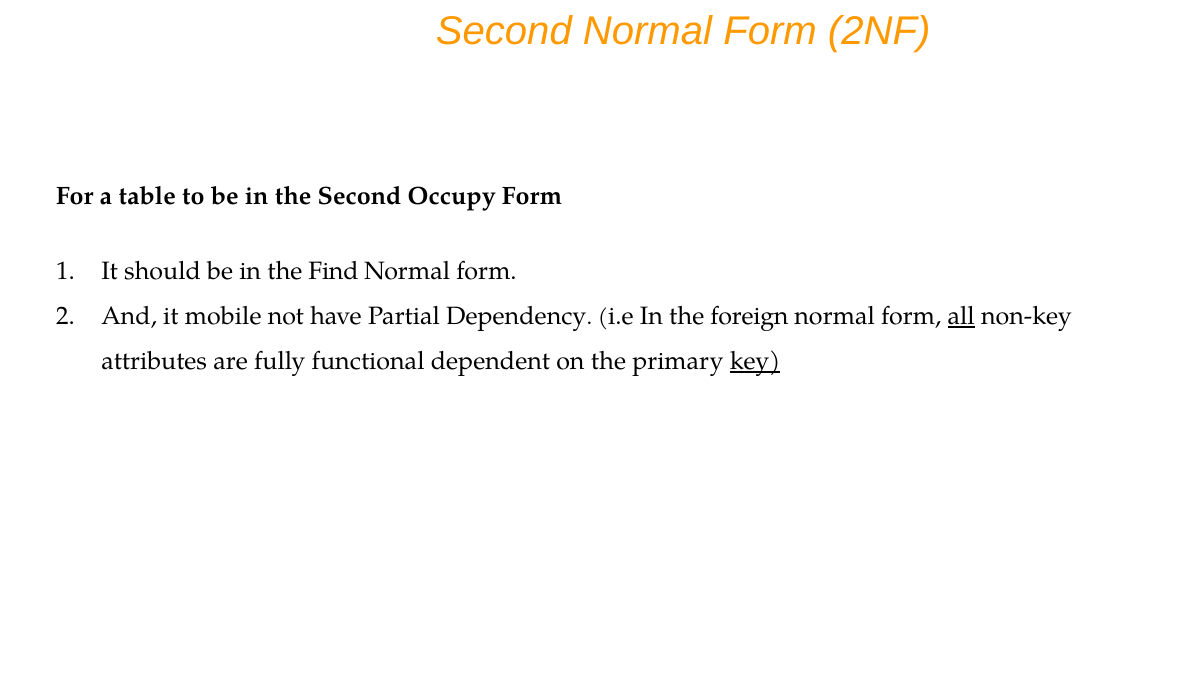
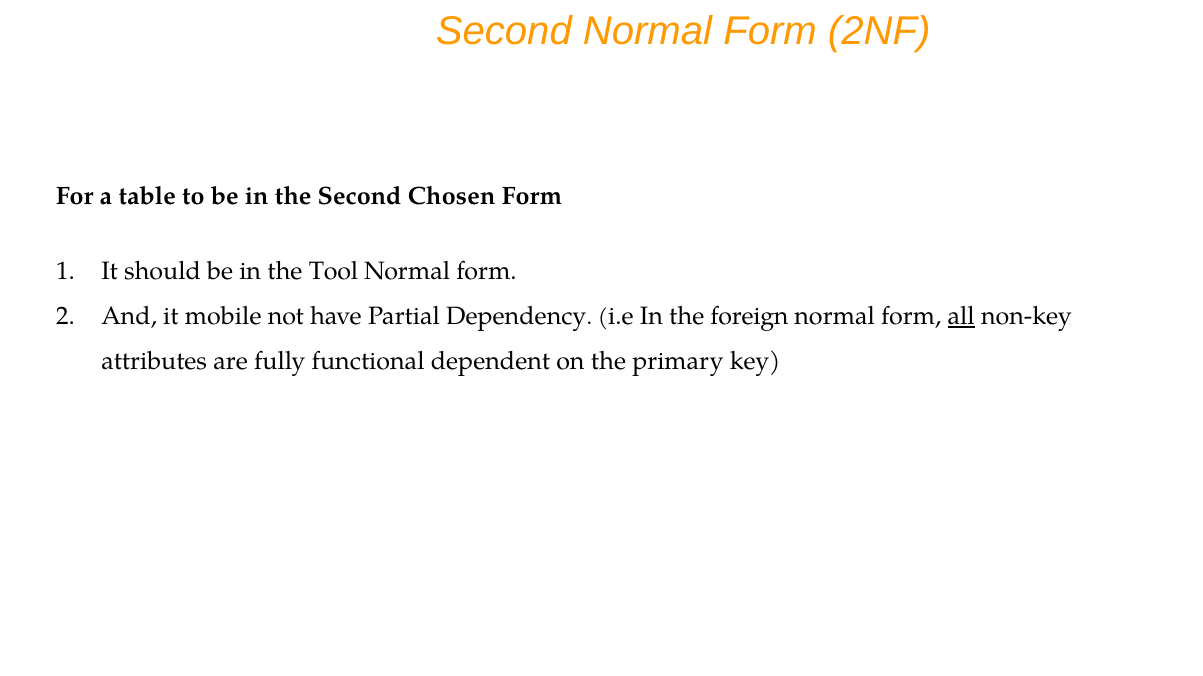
Occupy: Occupy -> Chosen (452, 196)
Find: Find -> Tool (333, 271)
key underline: present -> none (755, 362)
